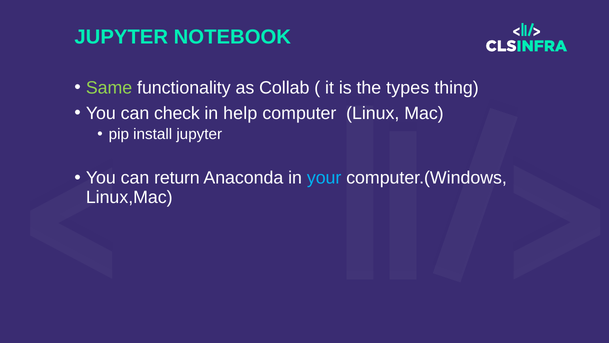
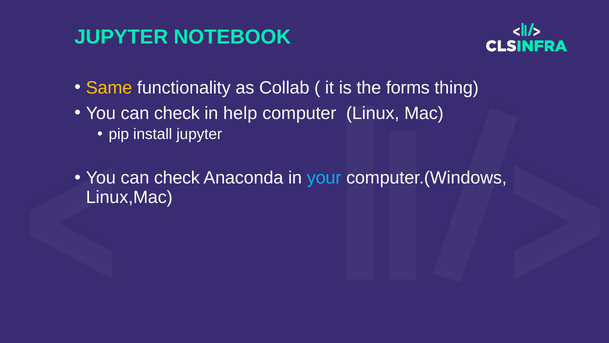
Same colour: light green -> yellow (109, 88)
types: types -> forms (408, 88)
return: return -> check (177, 178)
